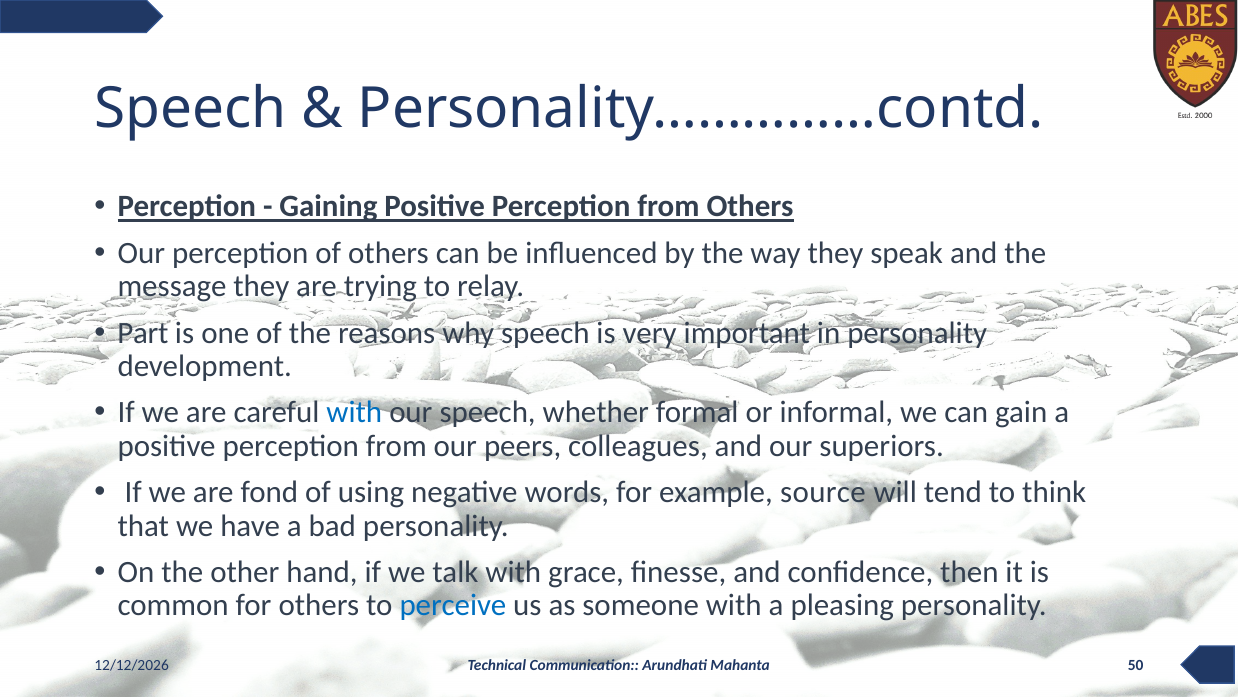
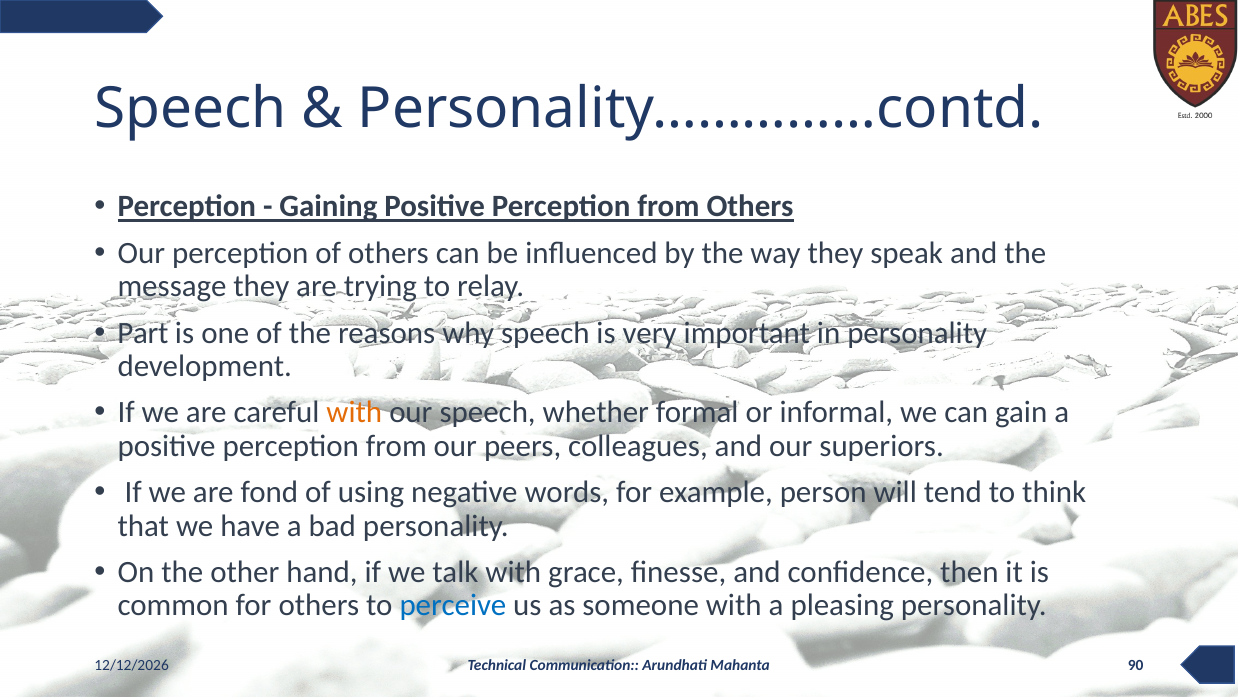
with colour: blue -> orange (354, 412)
source: source -> person (823, 492)
50: 50 -> 90 (1136, 665)
